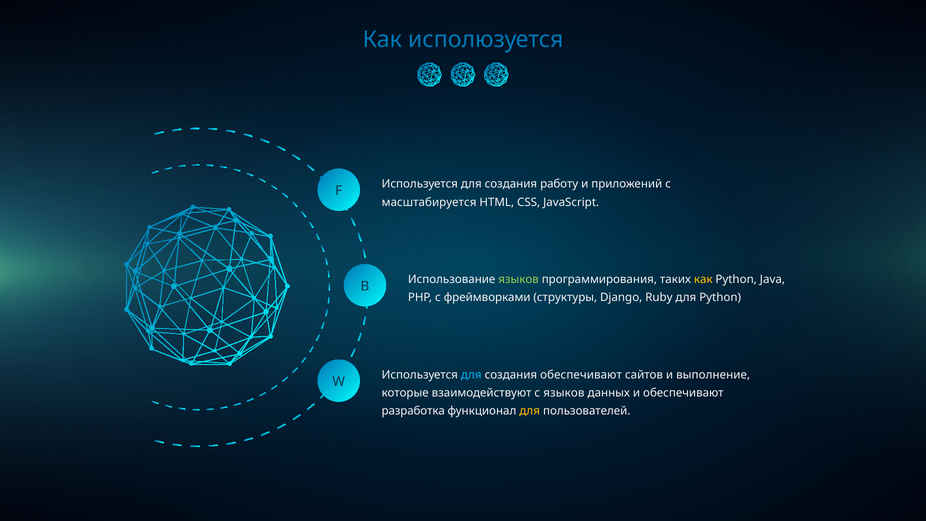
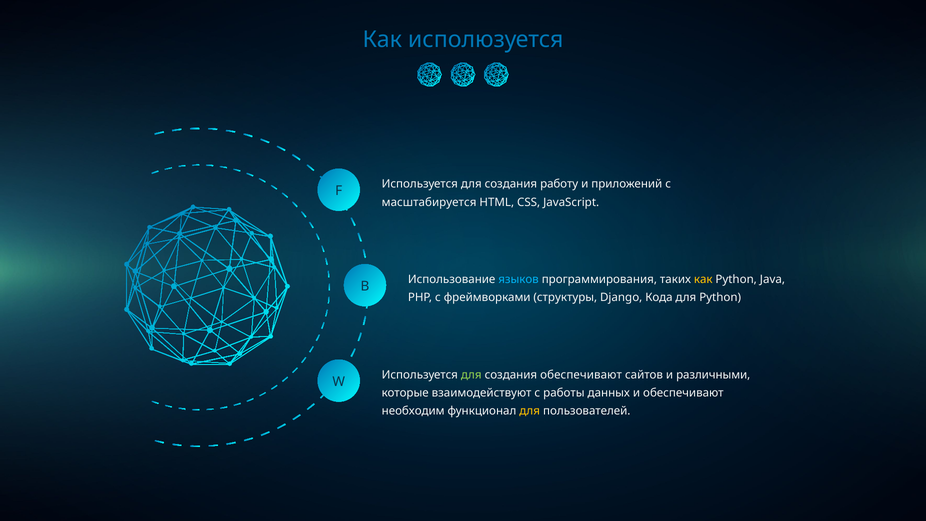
языков colour: light green -> light blue (519, 280)
Ruby: Ruby -> Кода (659, 298)
для colour: light blue -> light green (471, 375)
выполнение: выполнение -> различными (713, 375)
с языков: языков -> работы (564, 393)
разработка: разработка -> необходим (413, 411)
